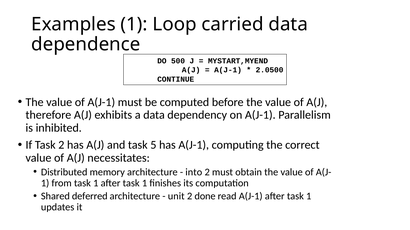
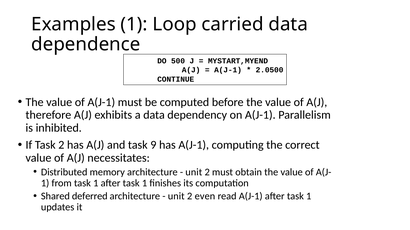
5: 5 -> 9 (153, 145)
into: into -> unit (194, 172)
done: done -> even (205, 197)
